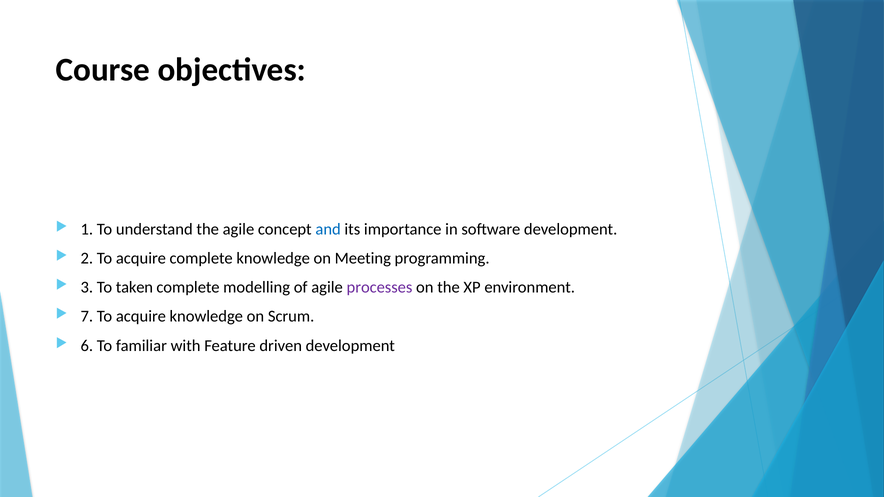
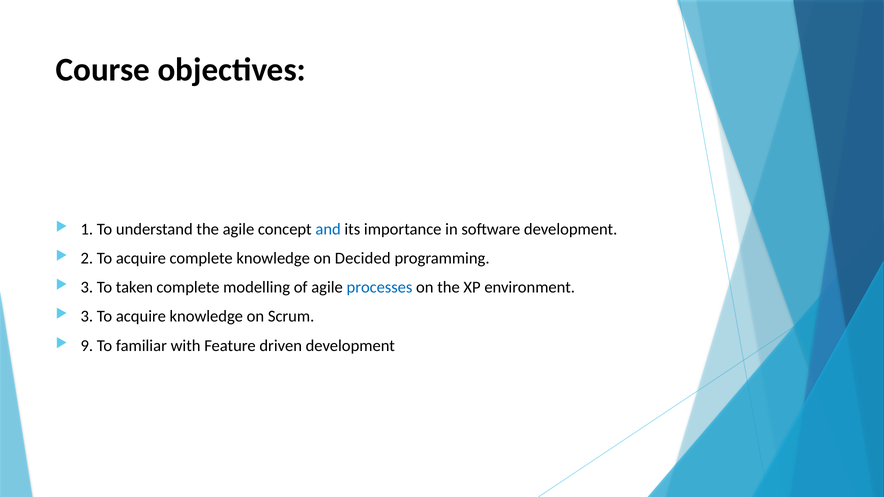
Meeting: Meeting -> Decided (363, 258)
processes colour: purple -> blue (380, 288)
7: 7 -> 3 (87, 317)
6: 6 -> 9 (87, 346)
